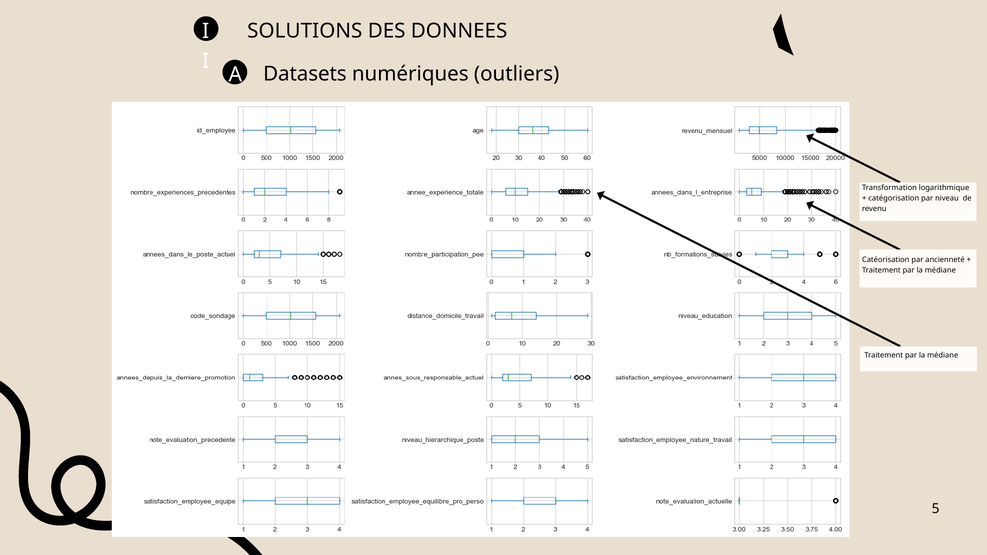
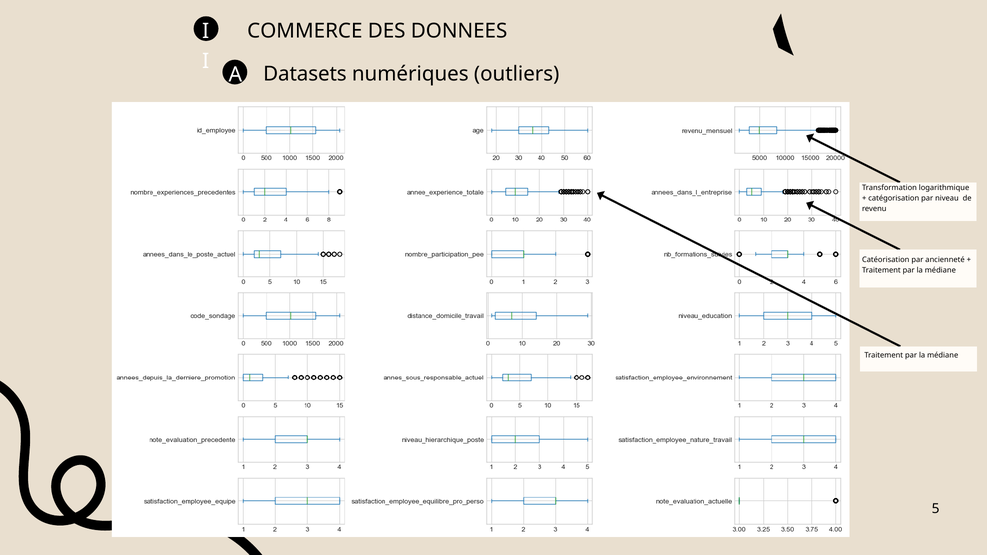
SOLUTIONS: SOLUTIONS -> COMMERCE (305, 31)
